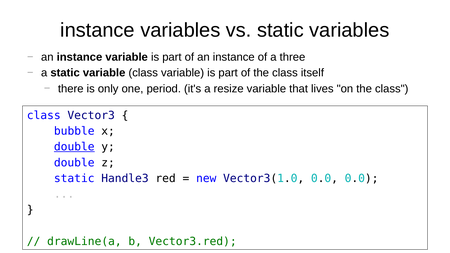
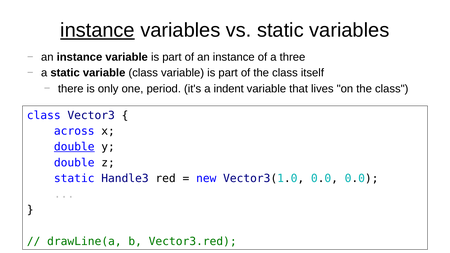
instance underline: none -> present (98, 30)
resize: resize -> indent (229, 89)
bubble: bubble -> across (74, 131)
